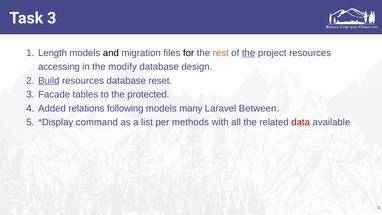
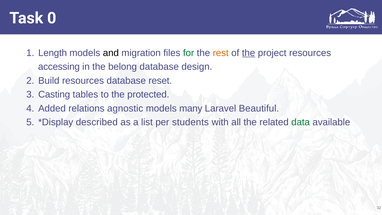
Task 3: 3 -> 0 (52, 18)
for colour: black -> green (189, 53)
modify: modify -> belong (123, 67)
Build underline: present -> none (49, 81)
Facade: Facade -> Casting (54, 94)
following: following -> agnostic (125, 108)
Between: Between -> Beautiful (259, 108)
command: command -> described (97, 122)
methods: methods -> students (190, 122)
data colour: red -> green (301, 122)
